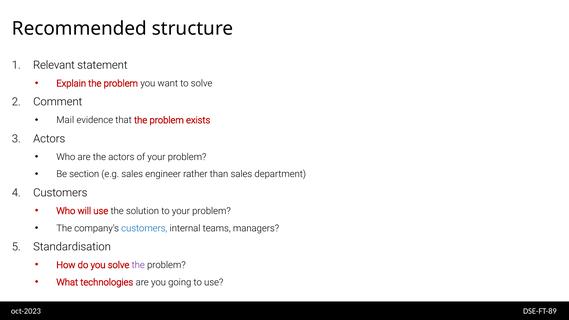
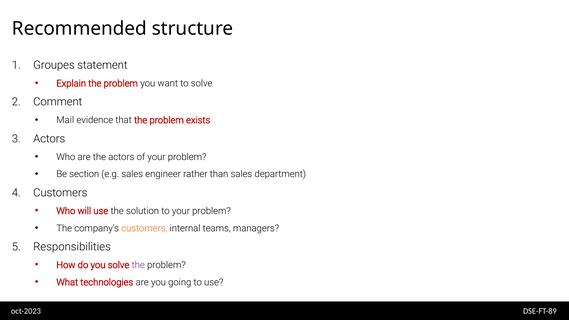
Relevant: Relevant -> Groupes (54, 65)
customers colour: blue -> orange (144, 228)
Standardisation: Standardisation -> Responsibilities (72, 247)
